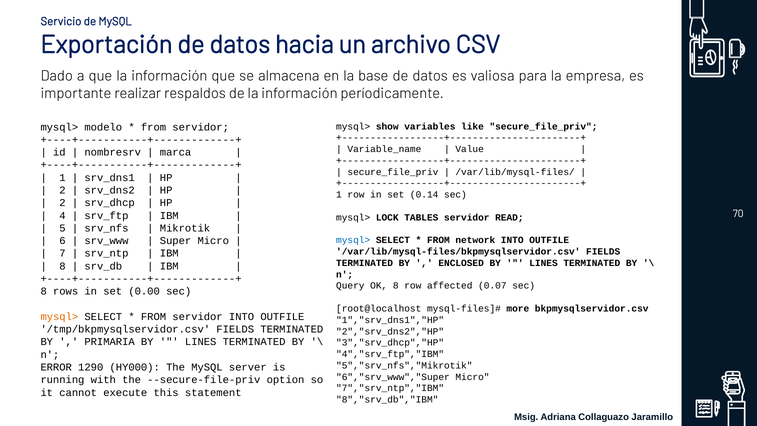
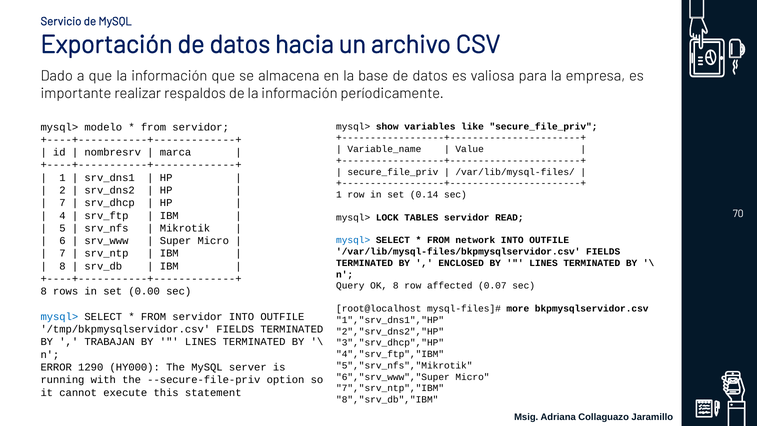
2: 2 -> 7 (62, 203)
mysql> colour: orange -> blue (59, 317)
PRIMARIA: PRIMARIA -> TRABAJAN (110, 342)
